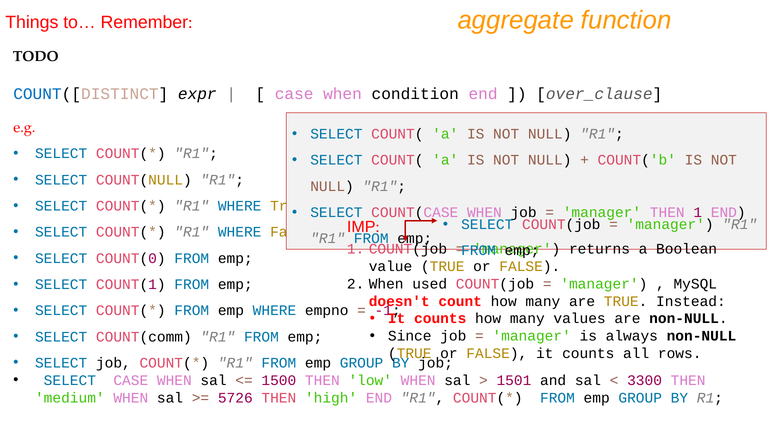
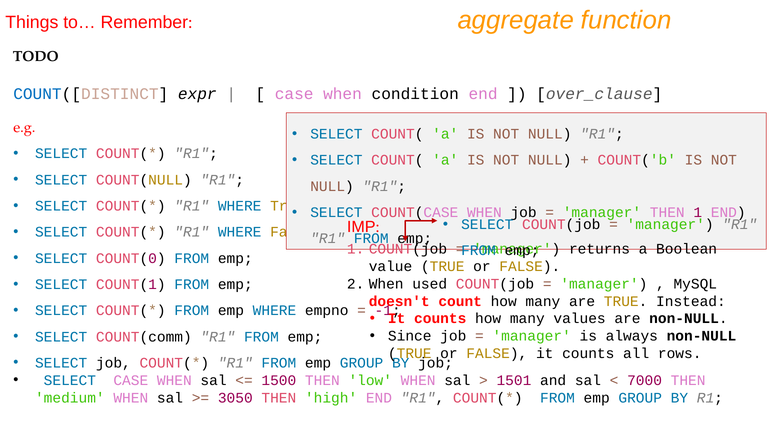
3300: 3300 -> 7000 (645, 380)
5726: 5726 -> 3050 (235, 397)
